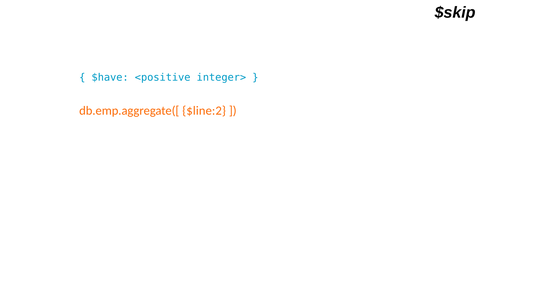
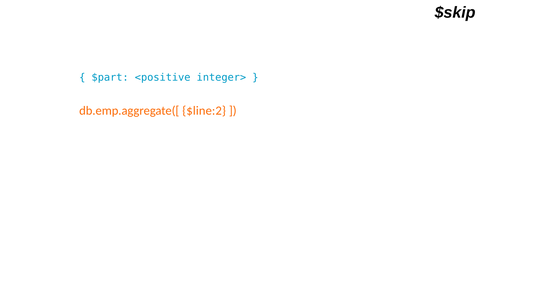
$have: $have -> $part (110, 77)
